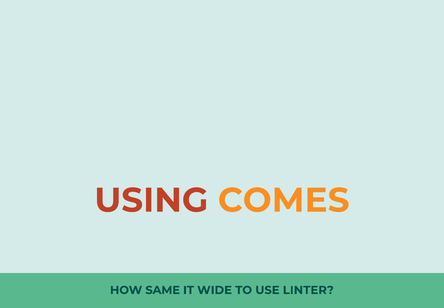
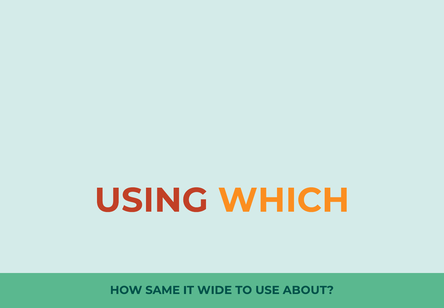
COMES: COMES -> WHICH (284, 200)
LINTER: LINTER -> ABOUT (308, 290)
